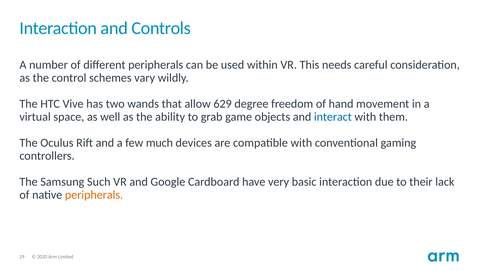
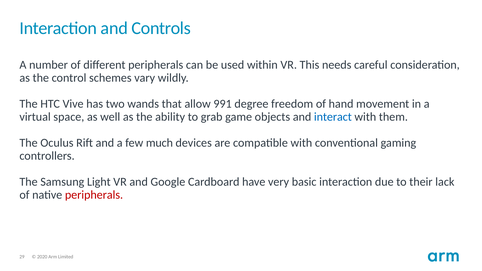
629: 629 -> 991 (223, 104)
Such: Such -> Light (99, 182)
peripherals colour: orange -> red (94, 195)
